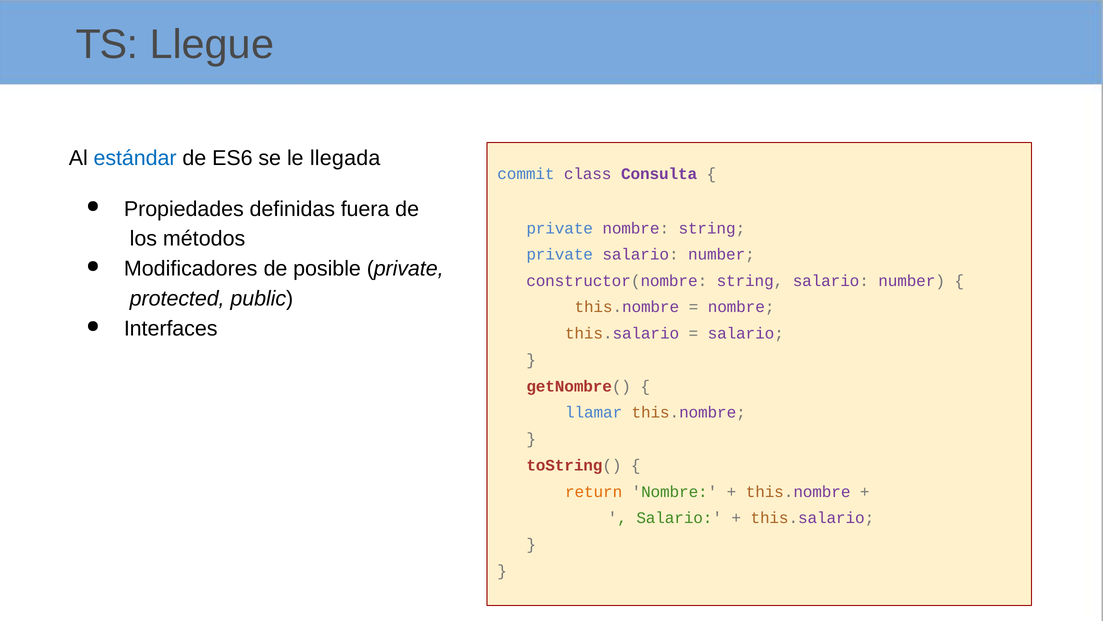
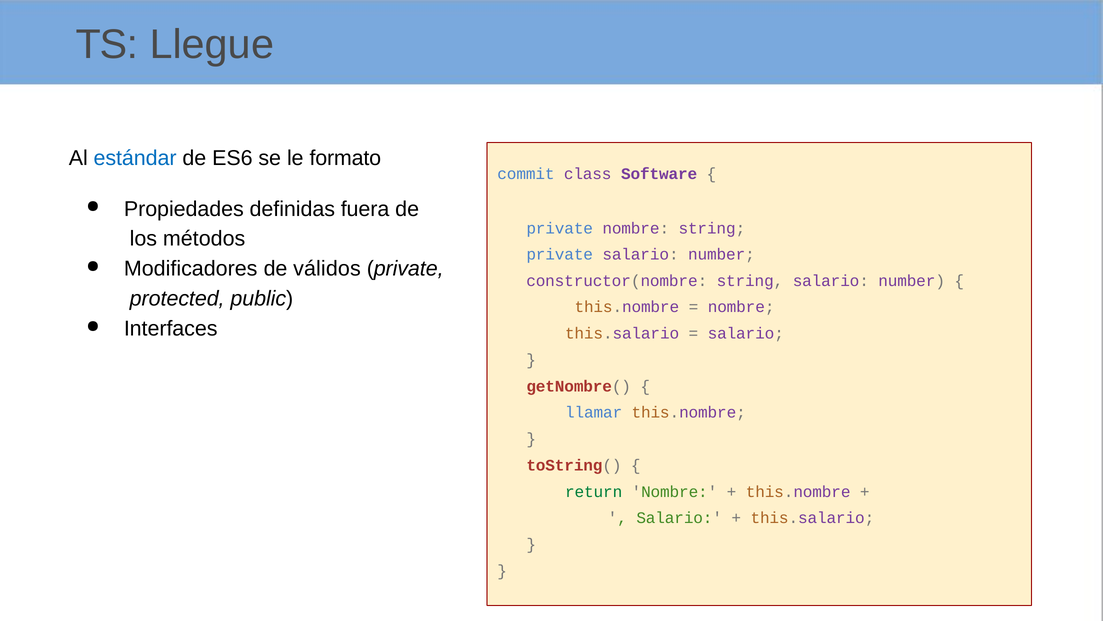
llegada: llegada -> formato (345, 158)
Consulta: Consulta -> Software (659, 174)
posible: posible -> válidos (327, 268)
return colour: orange -> green (594, 491)
